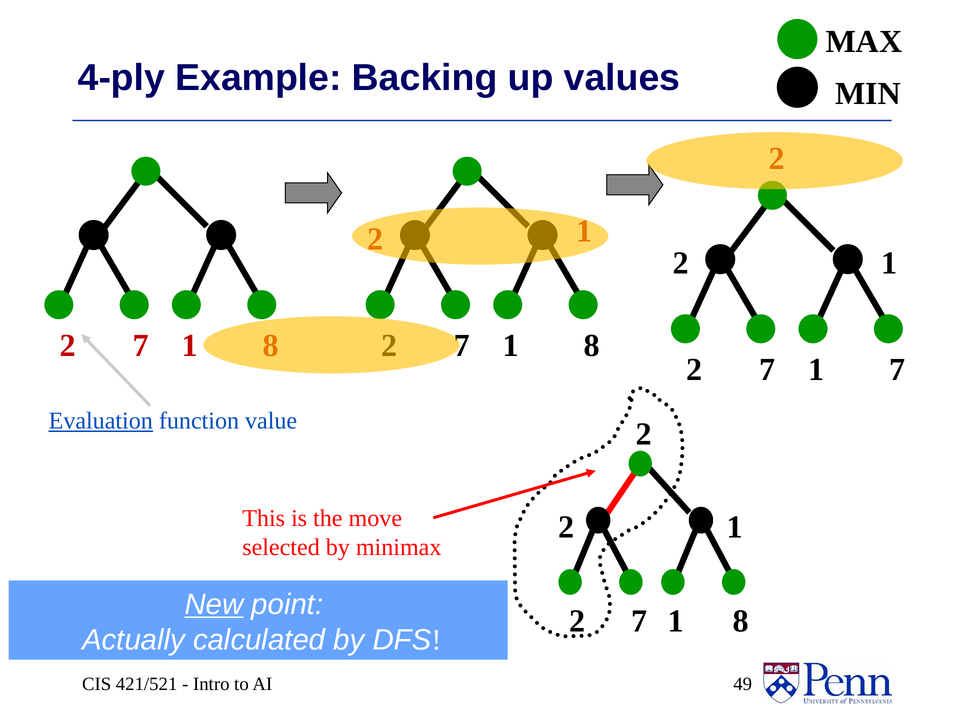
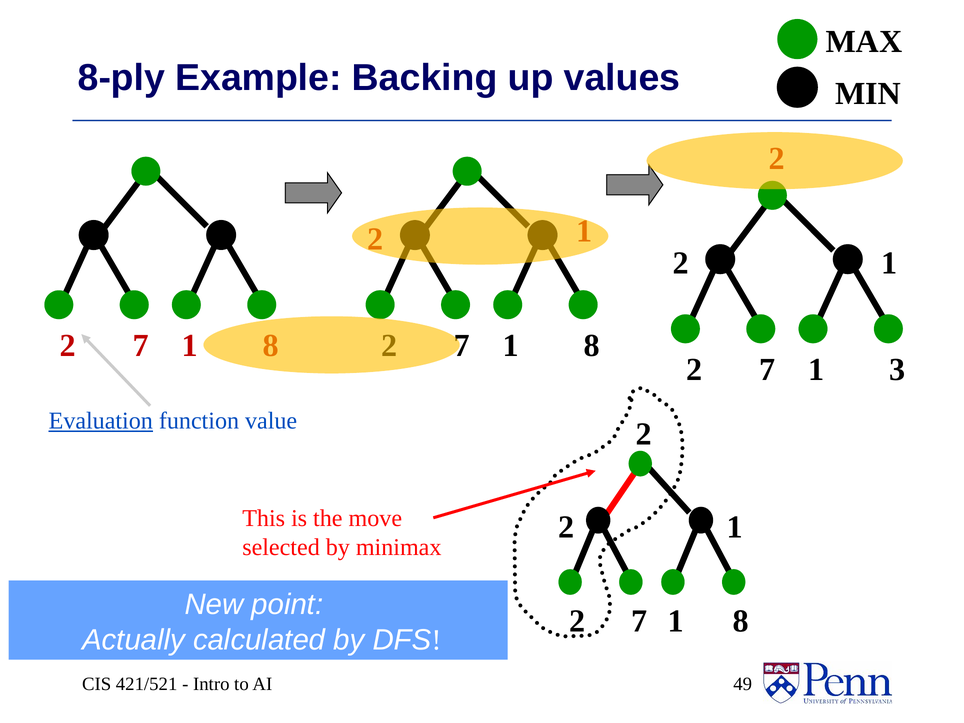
4-ply: 4-ply -> 8-ply (121, 78)
1 7: 7 -> 3 (897, 370)
New underline: present -> none (214, 604)
